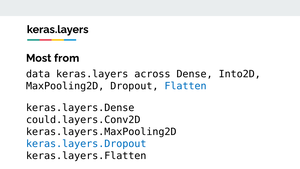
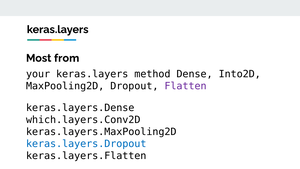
data: data -> your (38, 74)
across: across -> method (152, 74)
Flatten colour: blue -> purple (186, 86)
could.layers.Conv2D: could.layers.Conv2D -> which.layers.Conv2D (83, 120)
